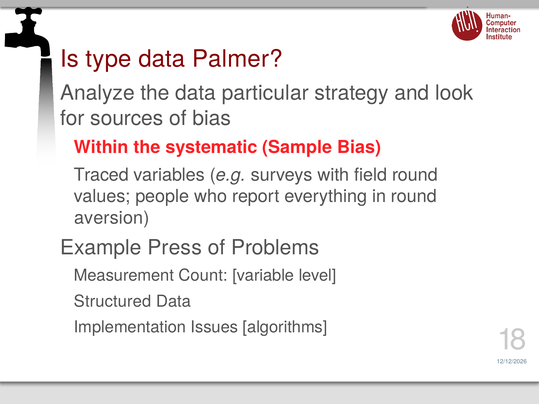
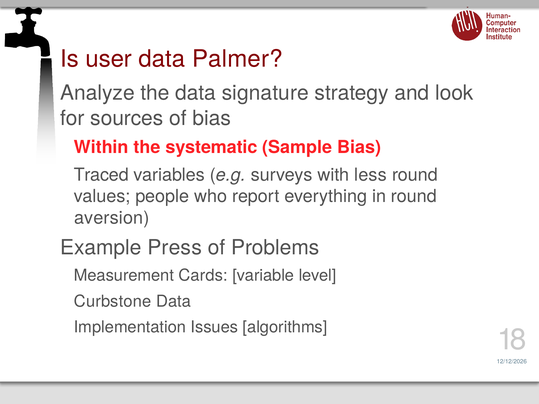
type: type -> user (109, 59)
particular: particular -> signature (265, 93)
field: field -> less (371, 175)
Count: Count -> Cards (203, 276)
Structured: Structured -> Curbstone (113, 301)
